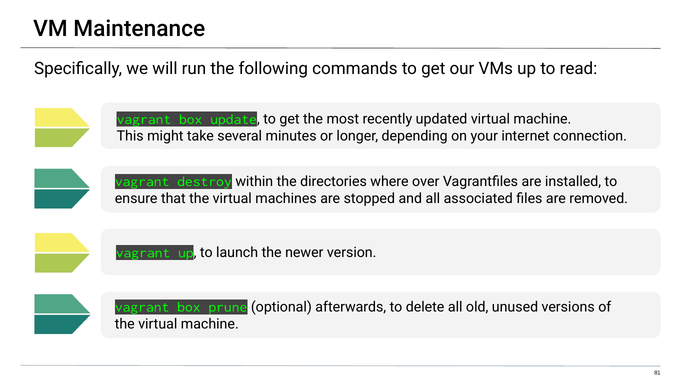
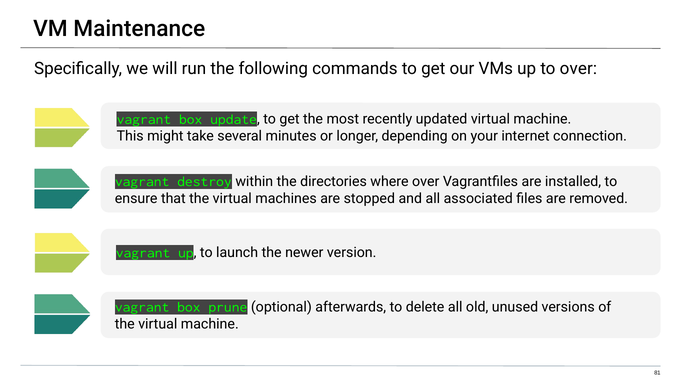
to read: read -> over (578, 69)
